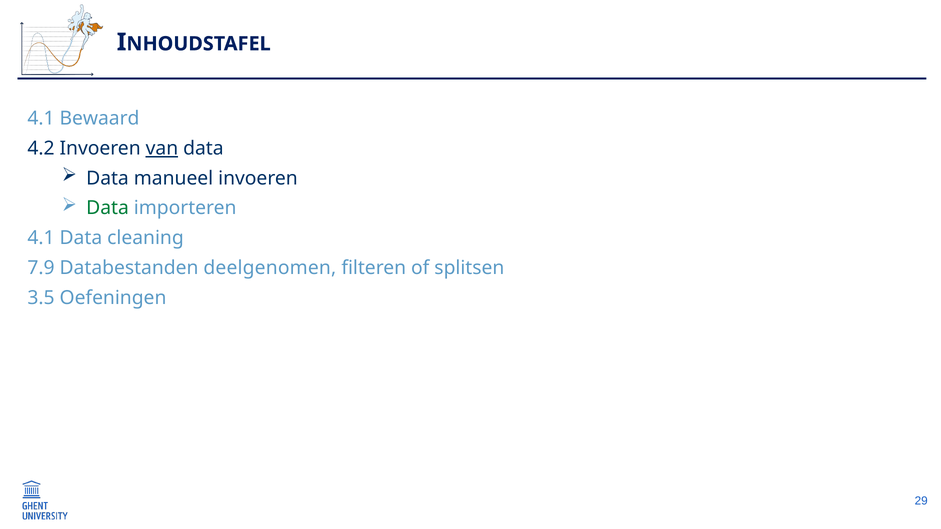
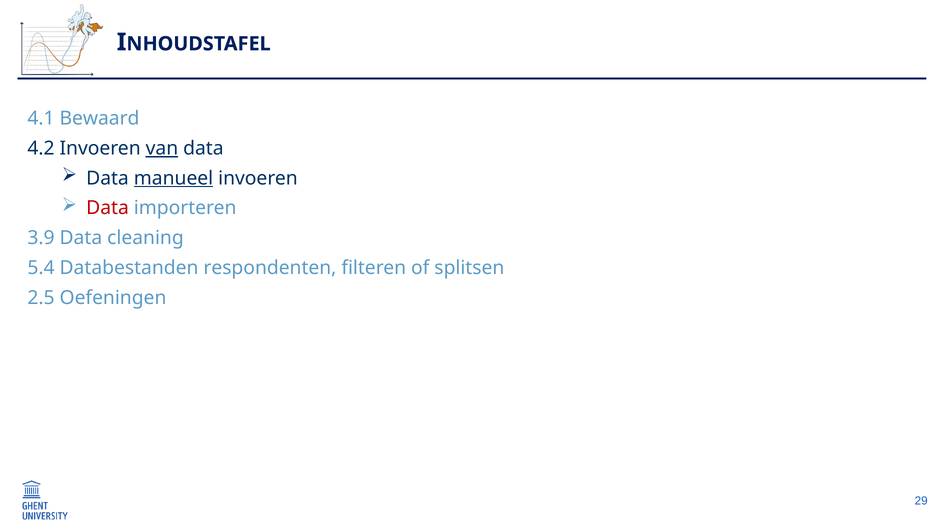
manueel underline: none -> present (174, 178)
Data colour: green -> red (108, 208)
4.1: 4.1 -> 3.9 (41, 238)
7.9: 7.9 -> 5.4 (41, 268)
deelgenomen: deelgenomen -> respondenten (270, 268)
3.5: 3.5 -> 2.5 (41, 298)
